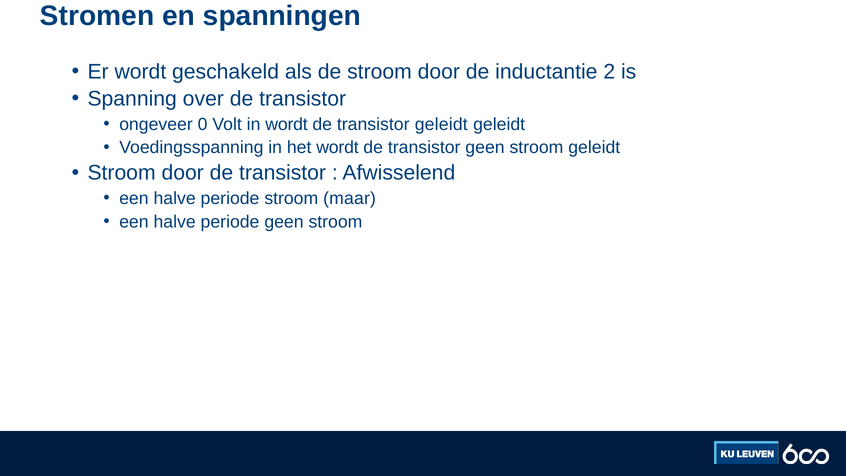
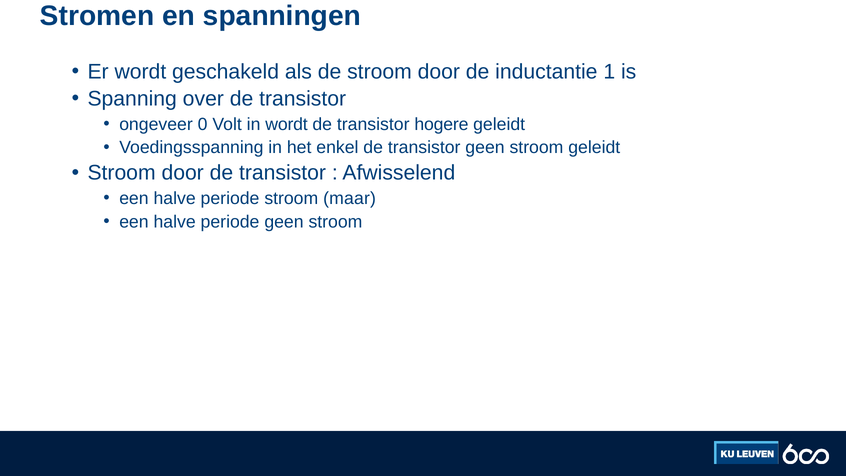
2: 2 -> 1 (609, 72)
transistor geleidt: geleidt -> hogere (441, 124)
het wordt: wordt -> enkel (337, 148)
